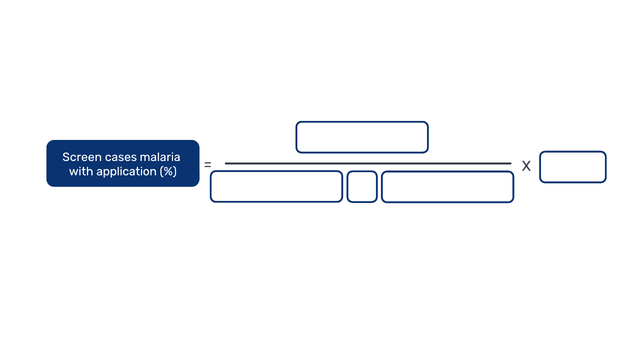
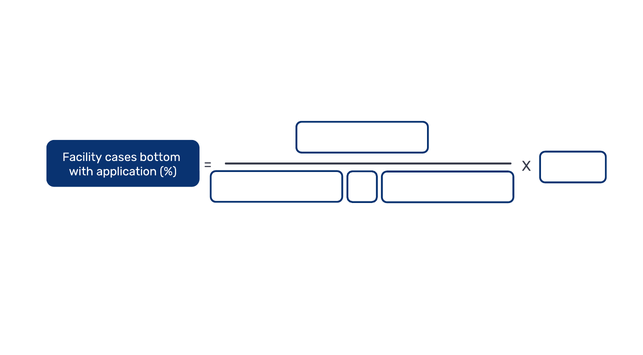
Screen: Screen -> Facility (82, 157)
malaria: malaria -> bottom (160, 157)
